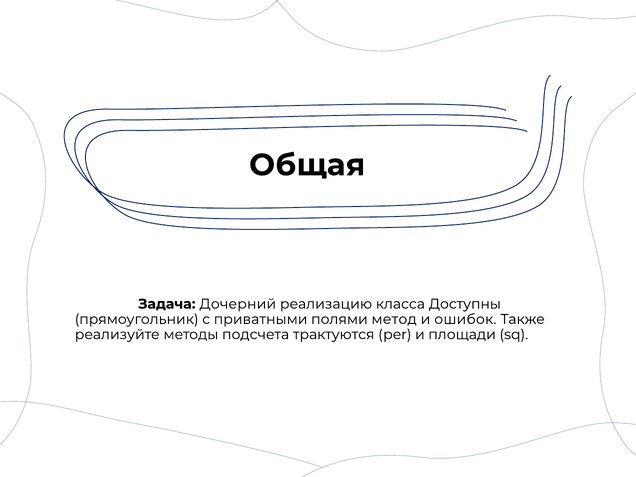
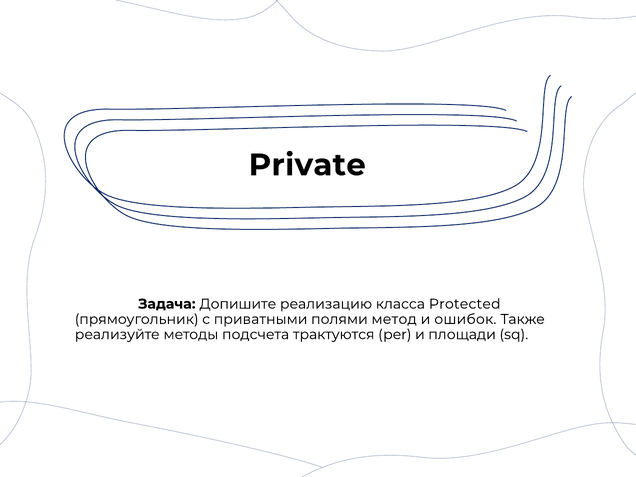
Общая: Общая -> Private (307, 165)
Дочерний: Дочерний -> Допишите (238, 304)
Доступны: Доступны -> Protected (465, 304)
